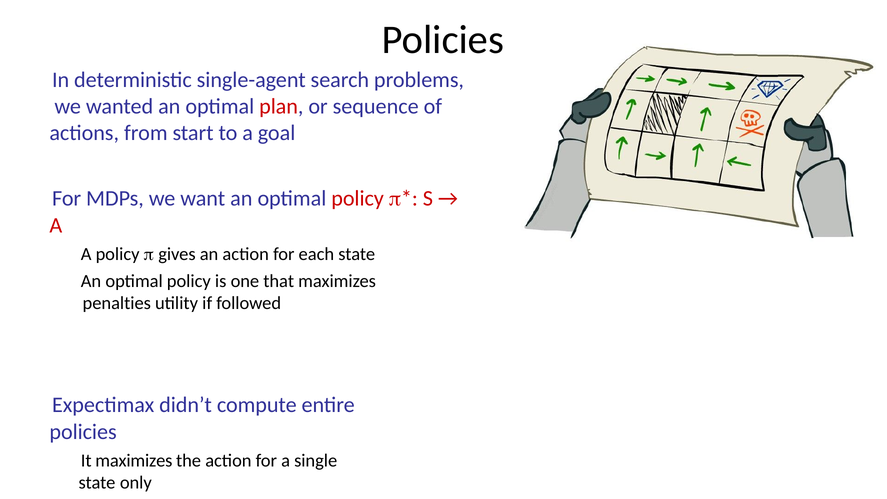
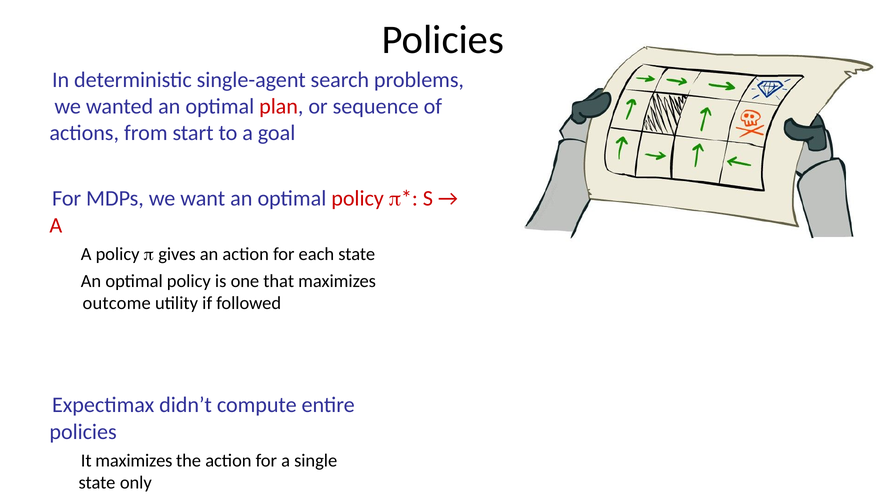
penalties: penalties -> outcome (117, 303)
